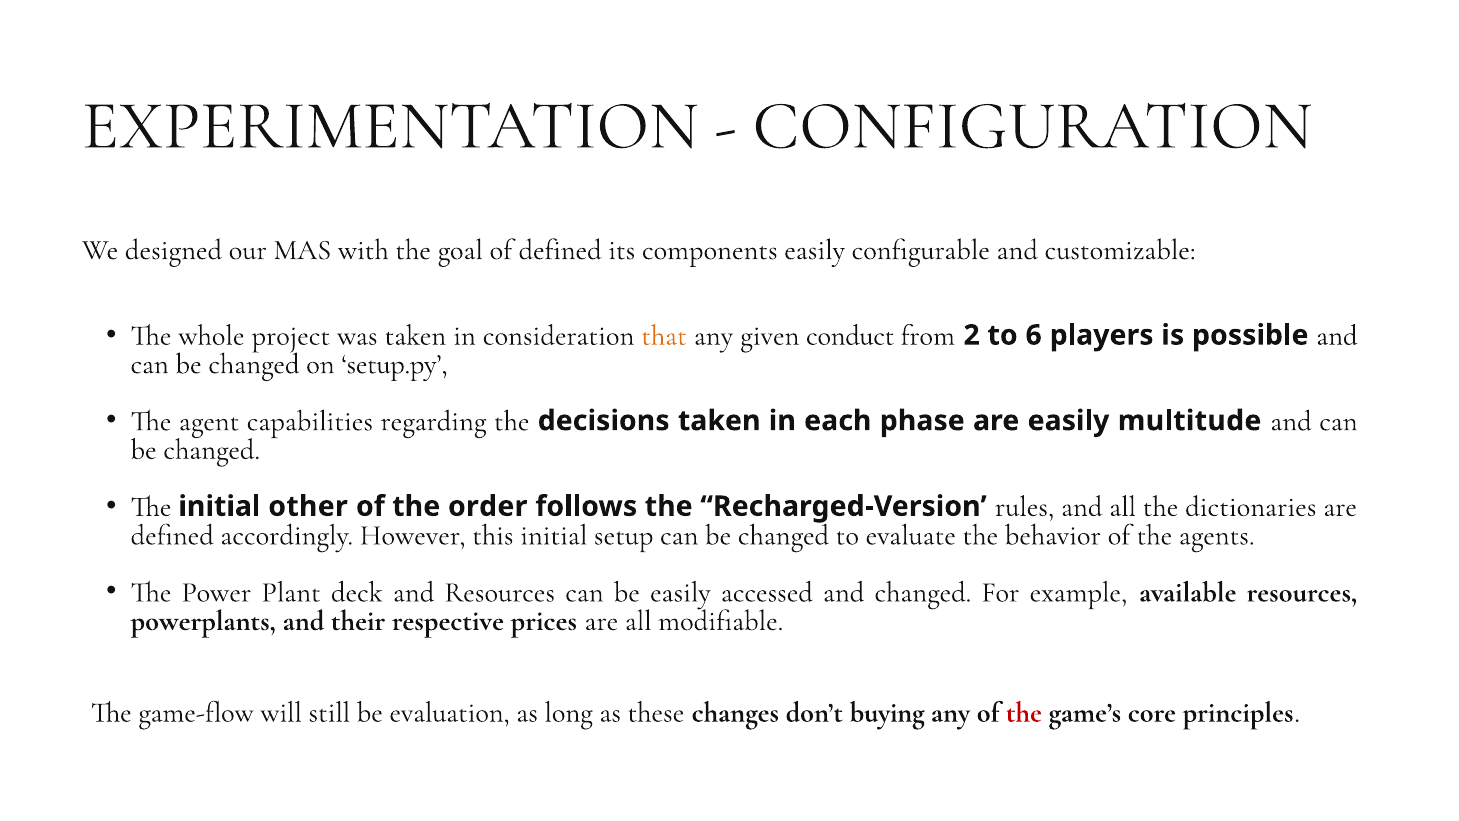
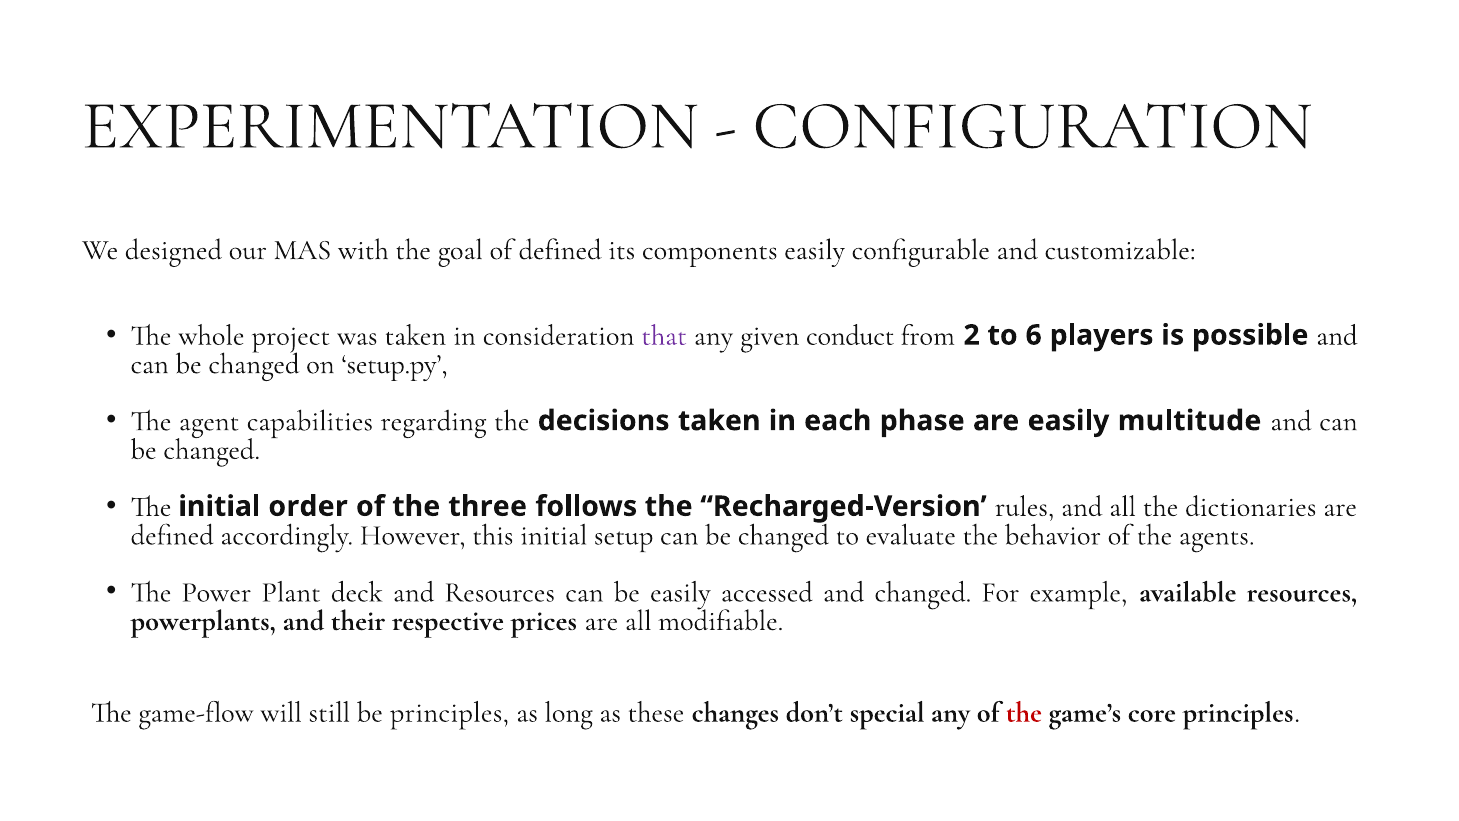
that colour: orange -> purple (664, 335)
other: other -> order (308, 506)
order: order -> three (488, 506)
be evaluation: evaluation -> principles (449, 712)
buying: buying -> special (887, 712)
